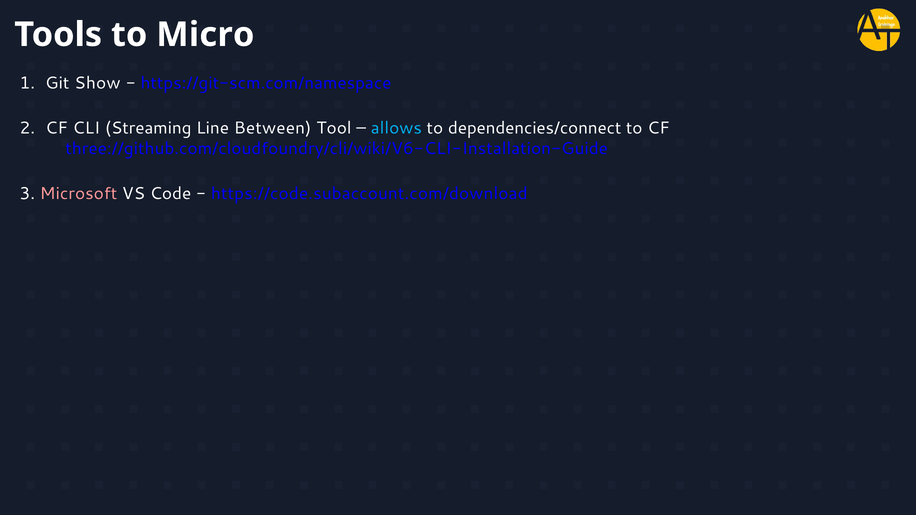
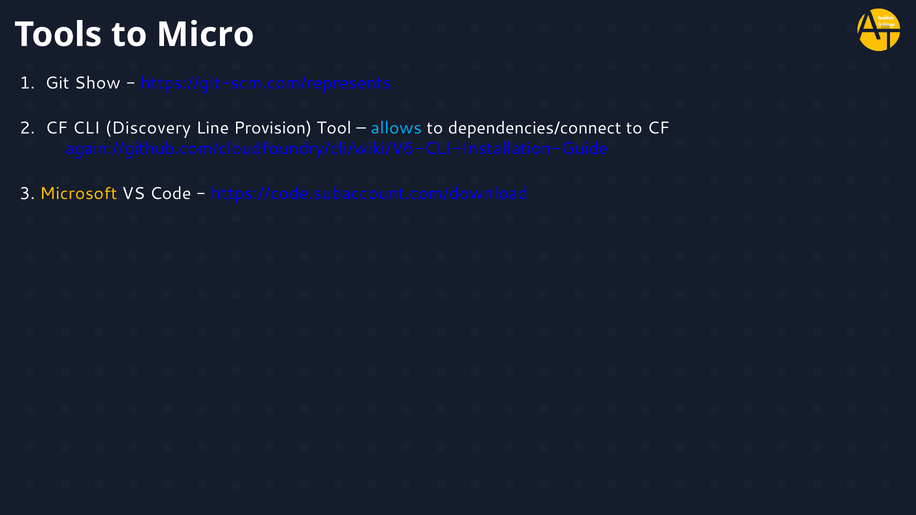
https://git-scm.com/namespace: https://git-scm.com/namespace -> https://git-scm.com/represents (266, 83)
Streaming: Streaming -> Discovery (148, 128)
Between: Between -> Provision (273, 128)
three://github.com/cloudfoundry/cli/wiki/V6-CLI-Installation-Guide: three://github.com/cloudfoundry/cli/wiki/V6-CLI-Installation-Guide -> again://github.com/cloudfoundry/cli/wiki/V6-CLI-Installation-Guide (337, 149)
Microsoft colour: pink -> yellow (79, 194)
